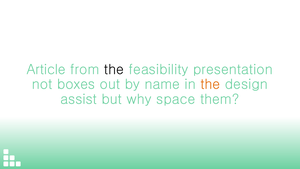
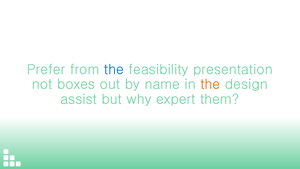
Article: Article -> Prefer (46, 69)
the colour: black -> blue (114, 69)
space: space -> expert (176, 99)
